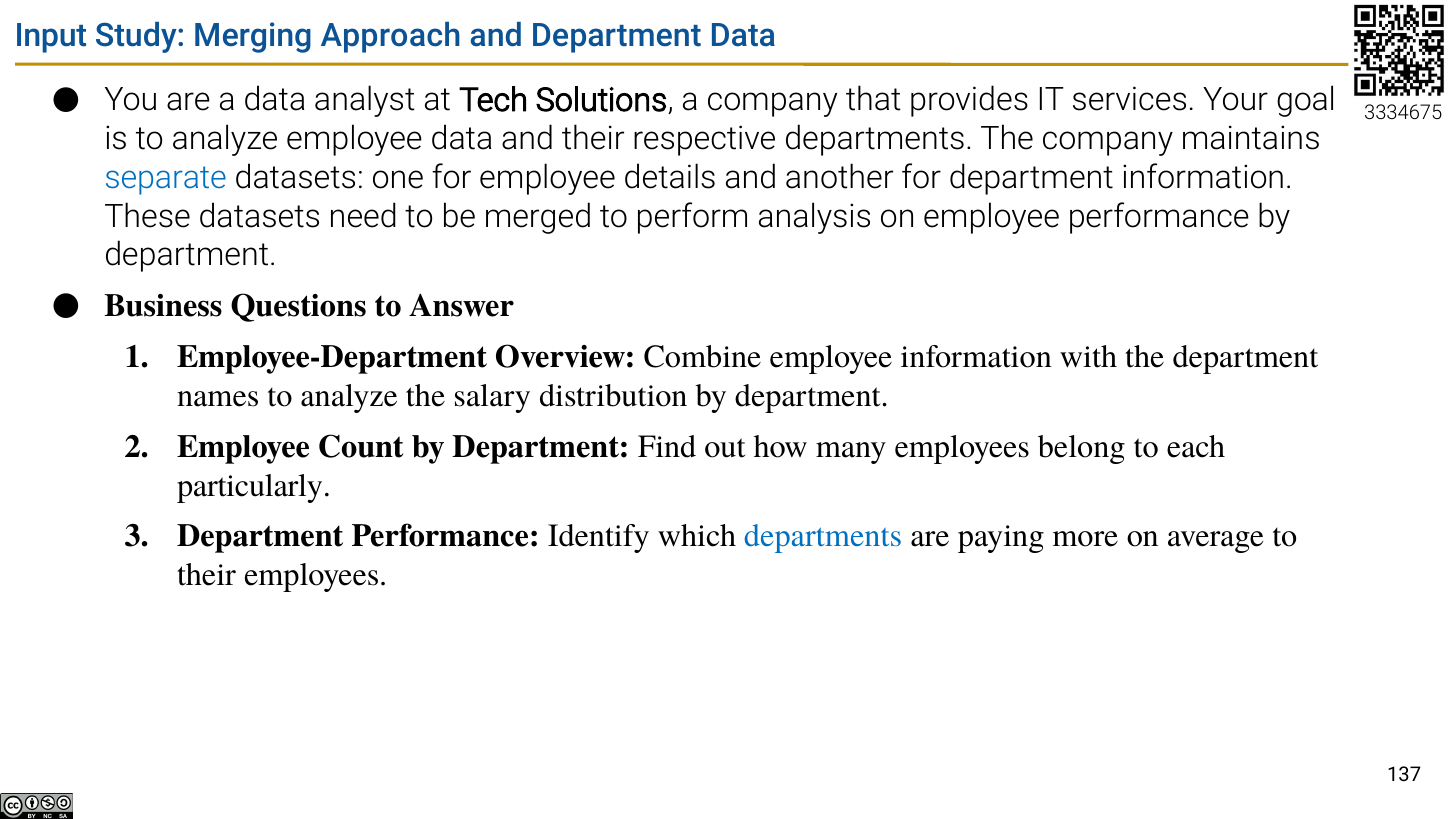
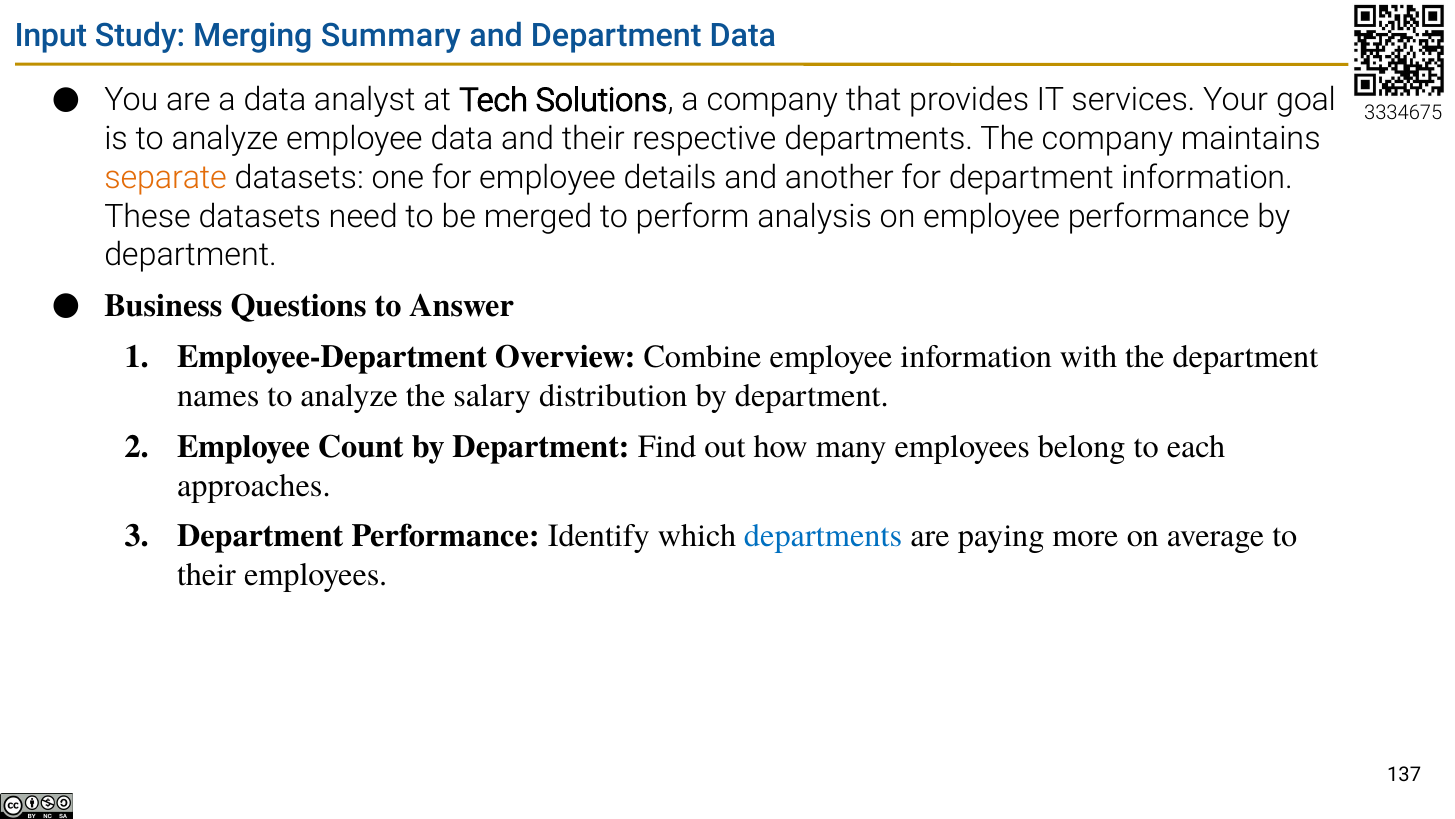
Approach: Approach -> Summary (391, 36)
separate colour: blue -> orange (166, 178)
particularly: particularly -> approaches (254, 485)
